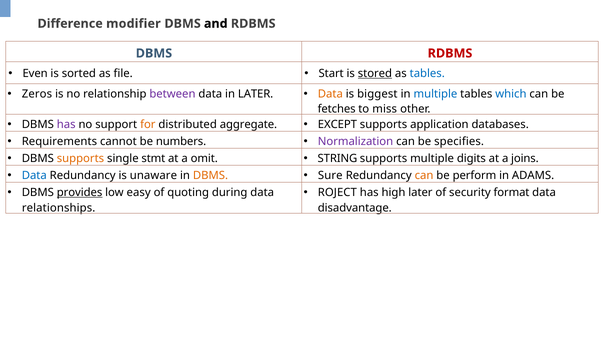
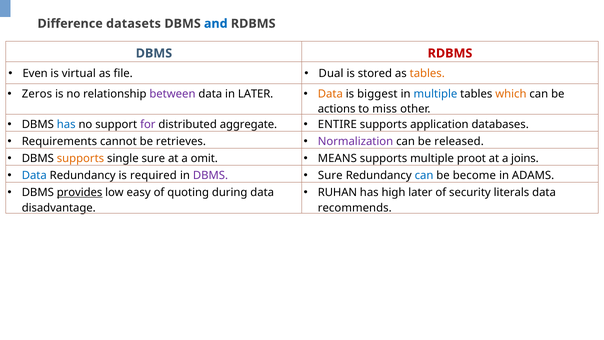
modifier: modifier -> datasets (133, 24)
and colour: black -> blue (216, 24)
sorted: sorted -> virtual (79, 73)
Start: Start -> Dual (331, 73)
stored underline: present -> none (375, 73)
tables colour: blue -> orange (427, 73)
which colour: blue -> orange (511, 94)
fetches: fetches -> actions (337, 109)
has colour: purple -> blue (66, 124)
for colour: orange -> purple (148, 124)
EXCEPT: EXCEPT -> ENTIRE (337, 124)
numbers: numbers -> retrieves (181, 141)
specifies: specifies -> released (459, 141)
single stmt: stmt -> sure (153, 158)
STRING: STRING -> MEANS (337, 158)
digits: digits -> proot (471, 158)
unaware: unaware -> required (153, 175)
DBMS colour: orange -> purple (210, 175)
can colour: orange -> blue (424, 175)
perform: perform -> become (474, 175)
ROJECT: ROJECT -> RUHAN (337, 192)
format: format -> literals (511, 192)
relationships: relationships -> disadvantage (59, 208)
disadvantage: disadvantage -> recommends (355, 208)
